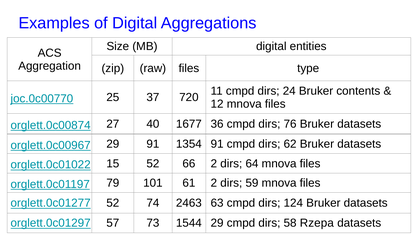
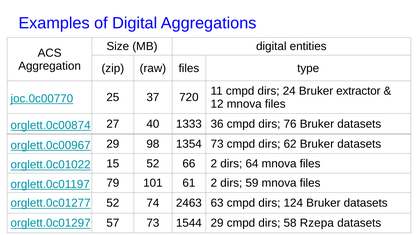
contents: contents -> extractor (358, 91)
1677: 1677 -> 1333 (189, 124)
29 91: 91 -> 98 (153, 144)
1354 91: 91 -> 73 (217, 144)
